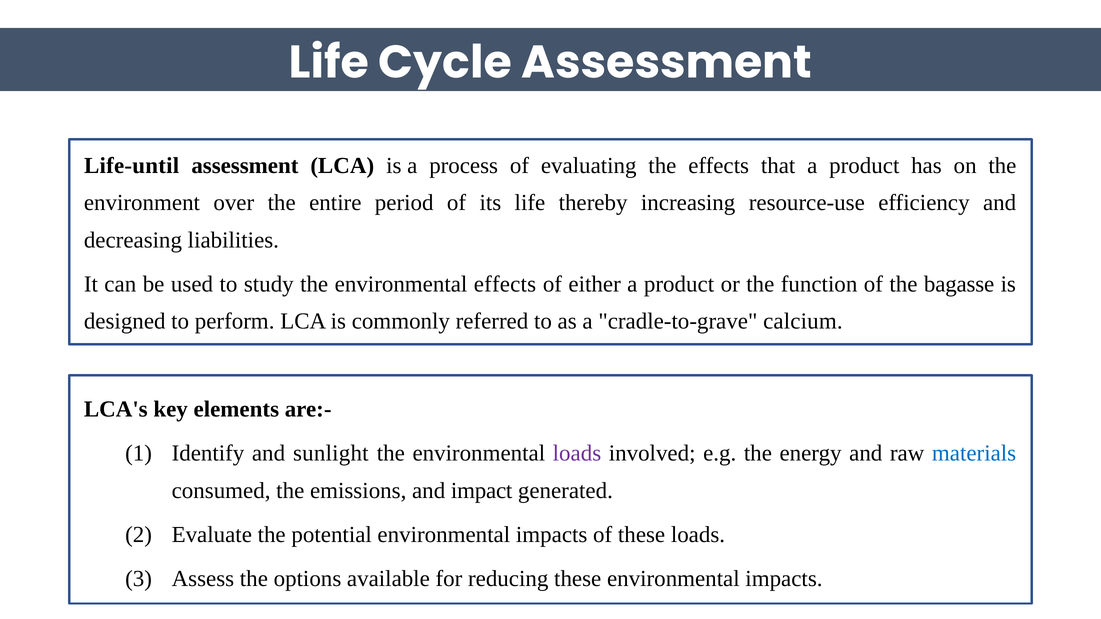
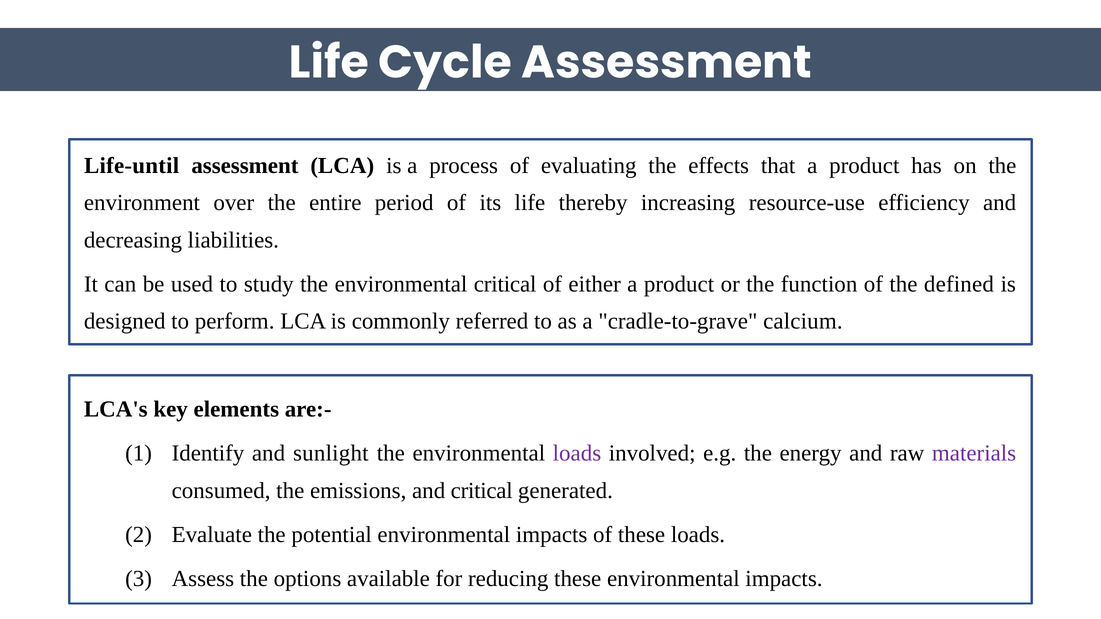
environmental effects: effects -> critical (505, 284)
bagasse: bagasse -> defined (959, 284)
materials colour: blue -> purple (974, 454)
and impact: impact -> critical (482, 491)
